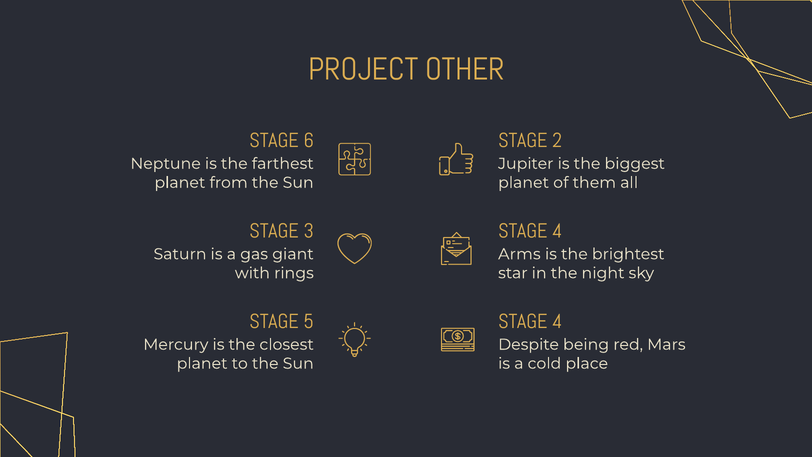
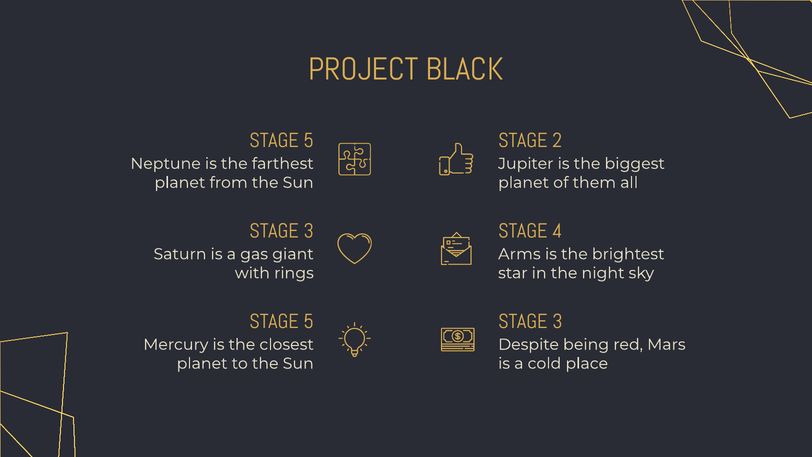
OTHER: OTHER -> BLACK (465, 69)
6: 6 -> 5 (309, 141)
4: 4 -> 3 (557, 321)
